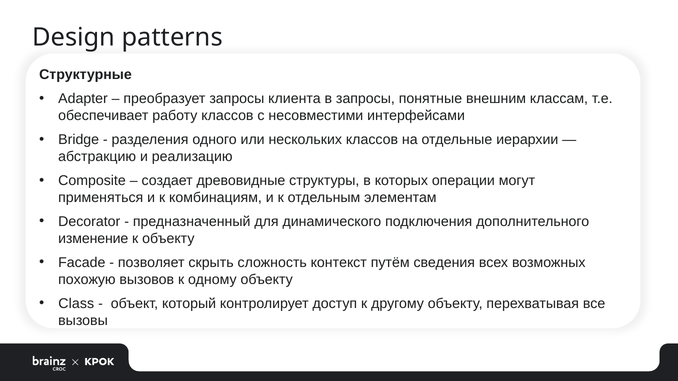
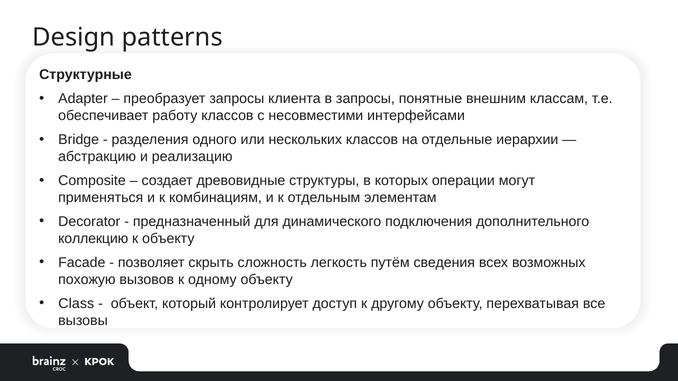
изменение: изменение -> коллекцию (93, 239)
контекст: контекст -> легкость (339, 263)
